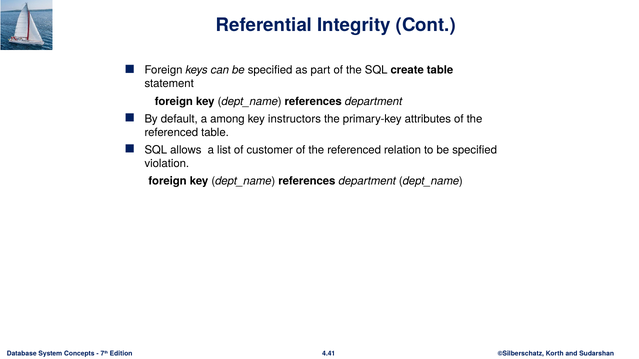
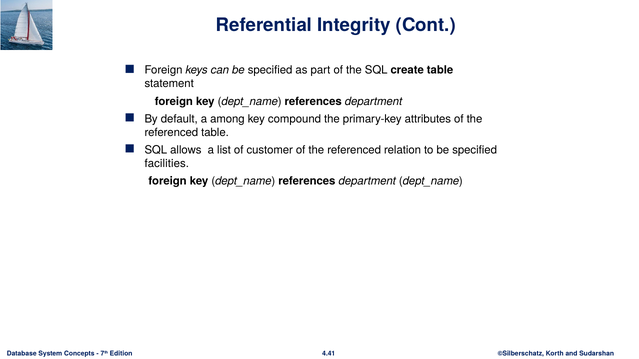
instructors: instructors -> compound (295, 119)
violation: violation -> facilities (167, 164)
